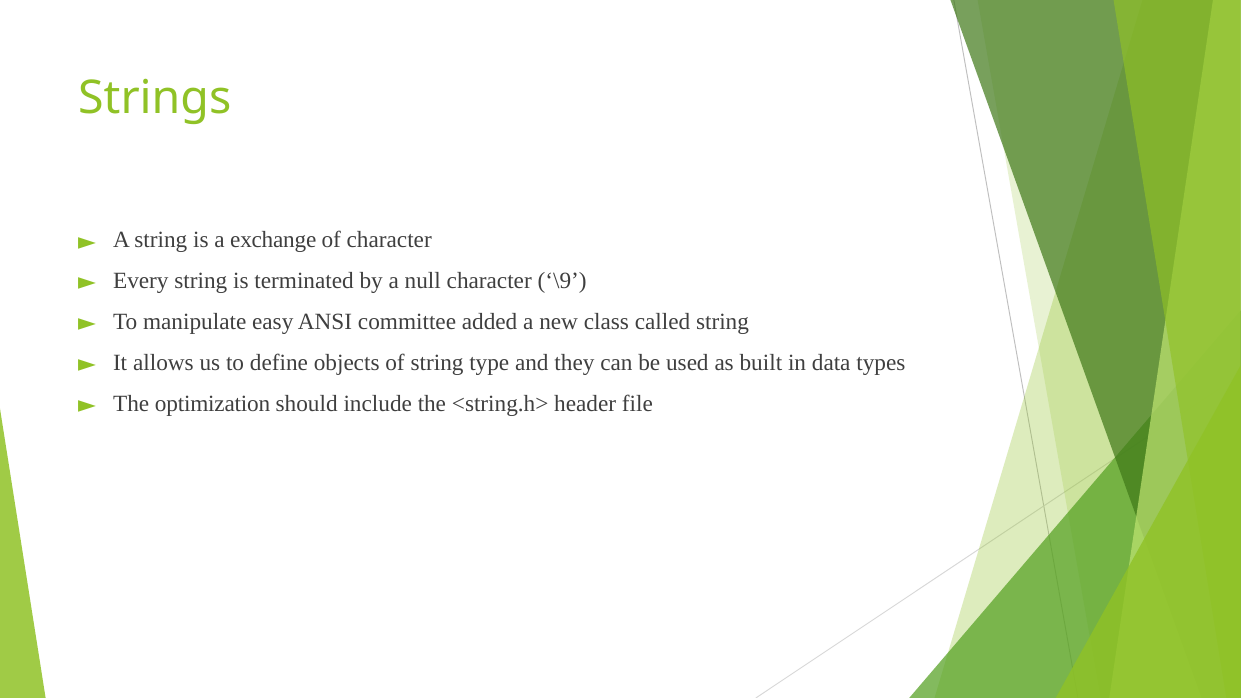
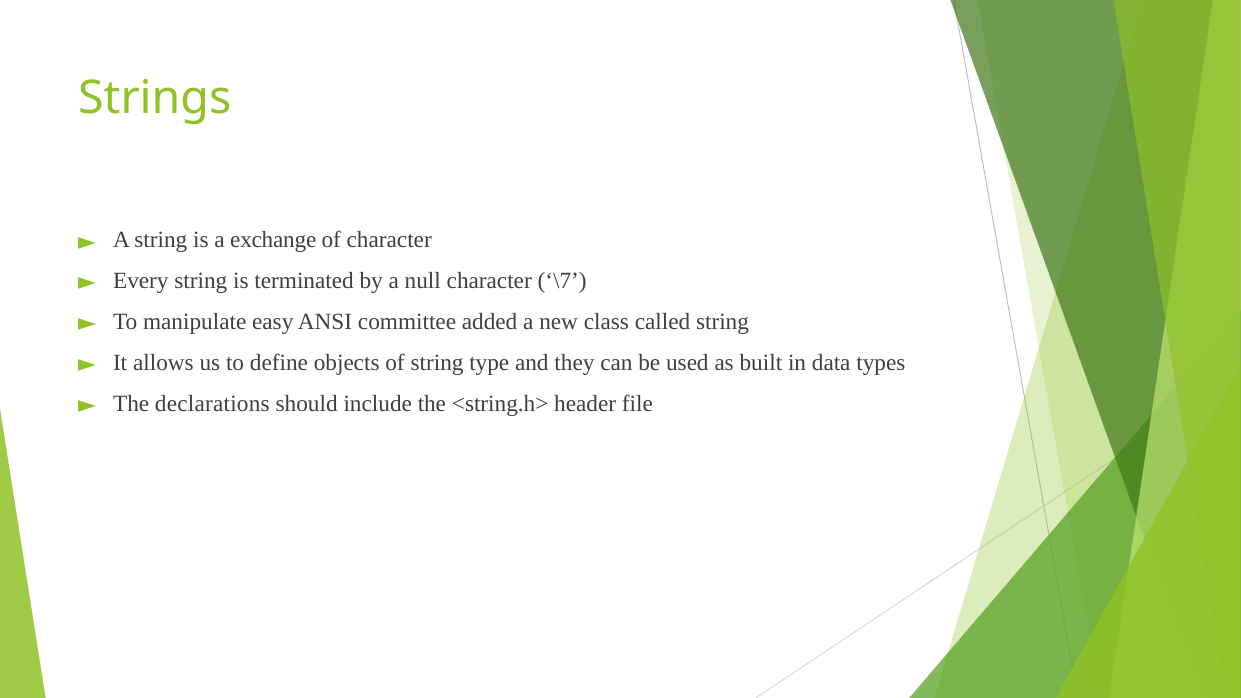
\9: \9 -> \7 (562, 281)
optimization: optimization -> declarations (212, 404)
